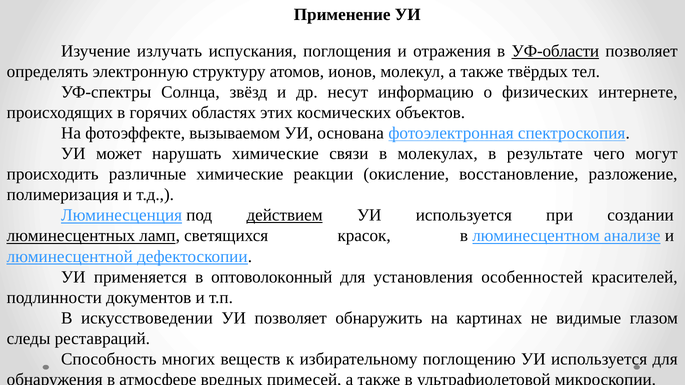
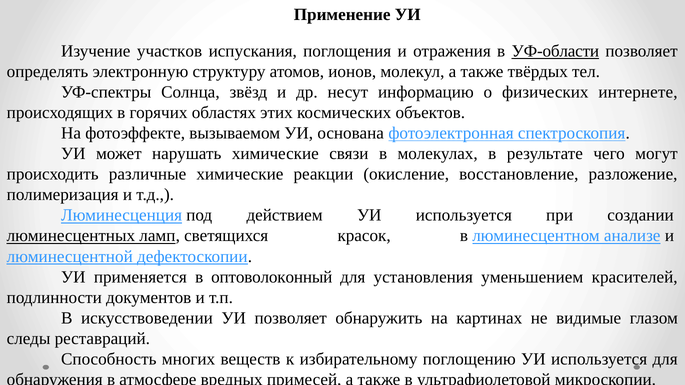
излучать: излучать -> участков (170, 51)
действием underline: present -> none (285, 215)
особенностей: особенностей -> уменьшением (532, 277)
